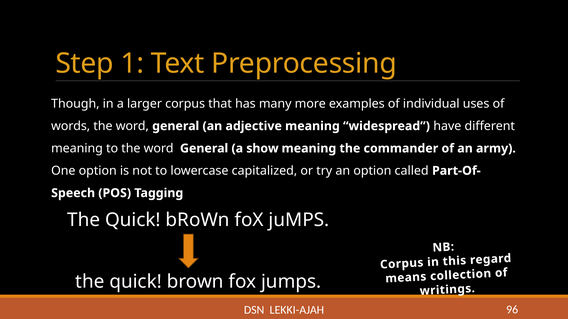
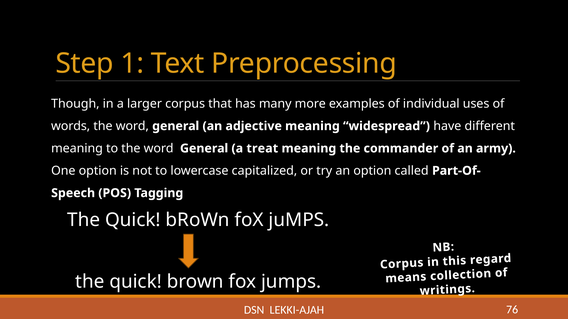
show: show -> treat (262, 149)
96: 96 -> 76 (512, 310)
